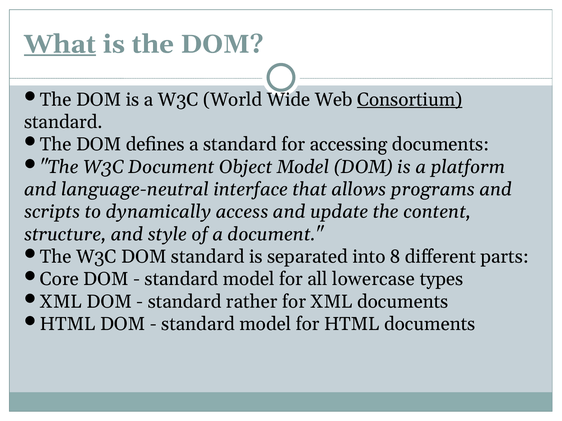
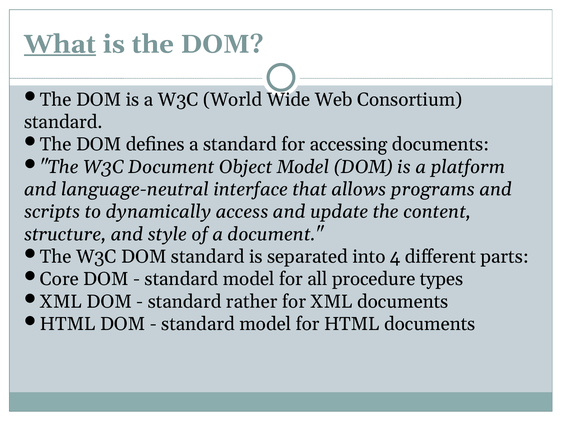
Consortium underline: present -> none (410, 100)
8: 8 -> 4 (395, 257)
lowercase: lowercase -> procedure (374, 279)
